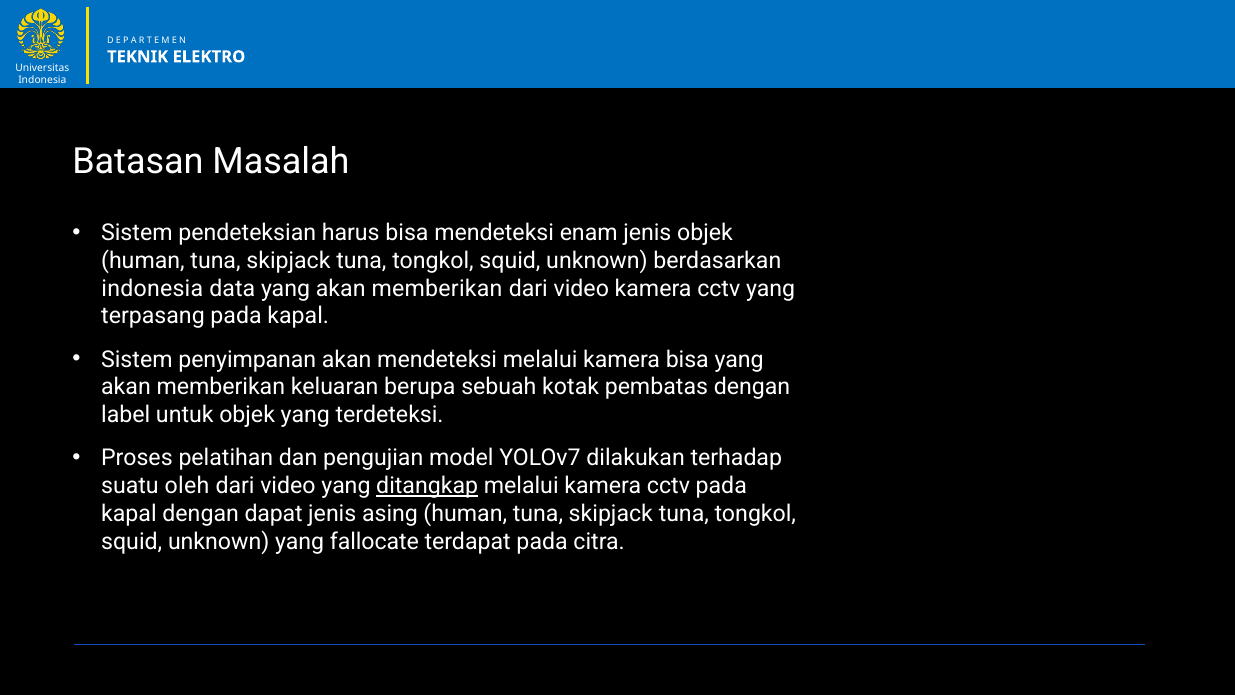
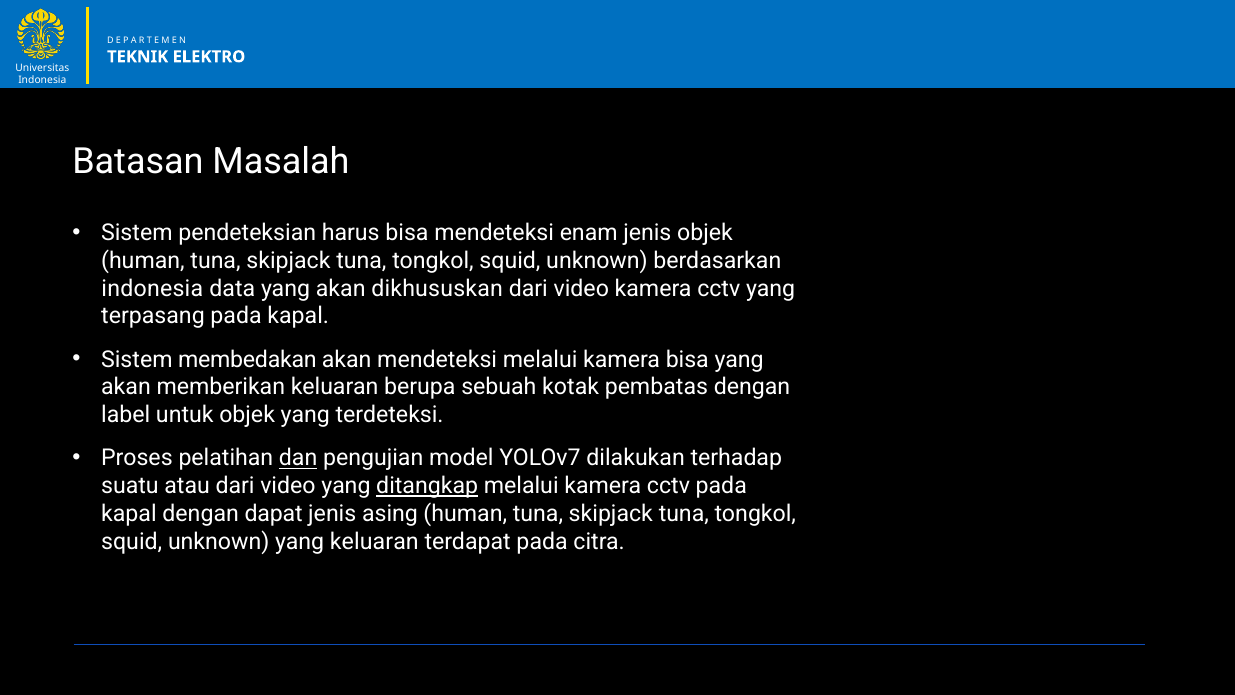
data yang akan memberikan: memberikan -> dikhususkan (437, 288)
penyimpanan: penyimpanan -> membedakan (247, 359)
dan underline: none -> present (298, 458)
oleh: oleh -> atau (187, 486)
yang fallocate: fallocate -> keluaran (374, 541)
